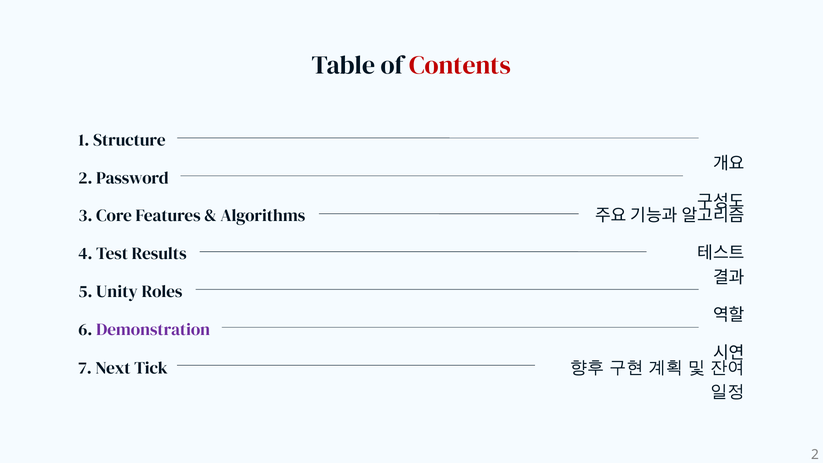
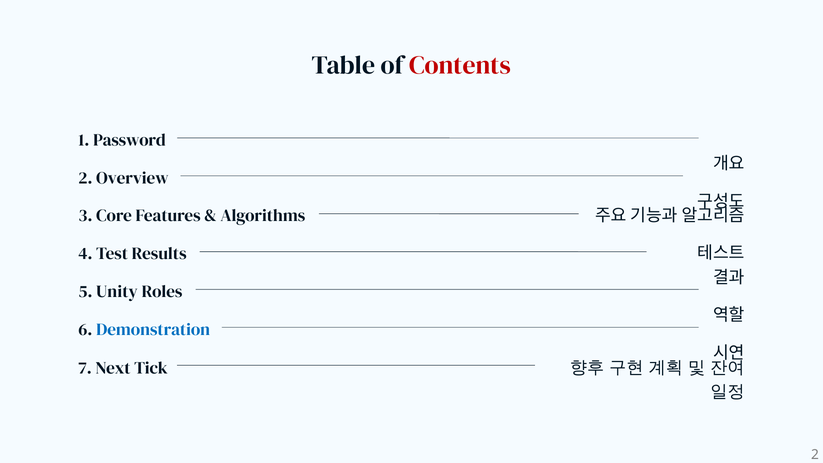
Structure: Structure -> Password (129, 140)
Password: Password -> Overview (132, 178)
Demonstration colour: purple -> blue (153, 329)
